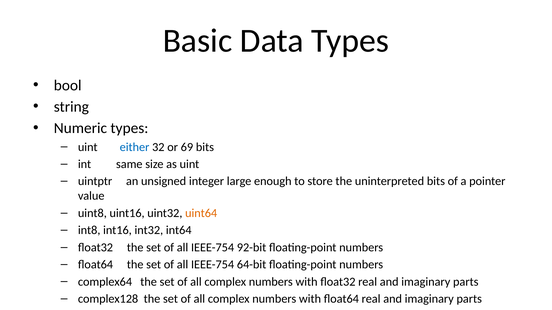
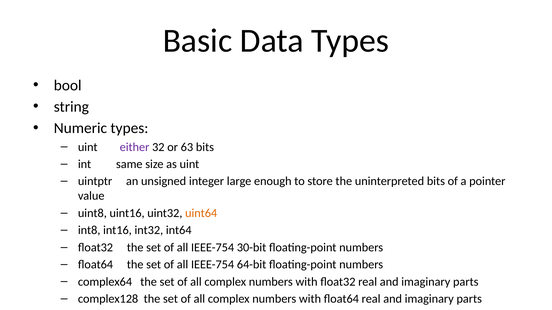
either colour: blue -> purple (135, 147)
69: 69 -> 63 (187, 147)
92-bit: 92-bit -> 30-bit (252, 248)
